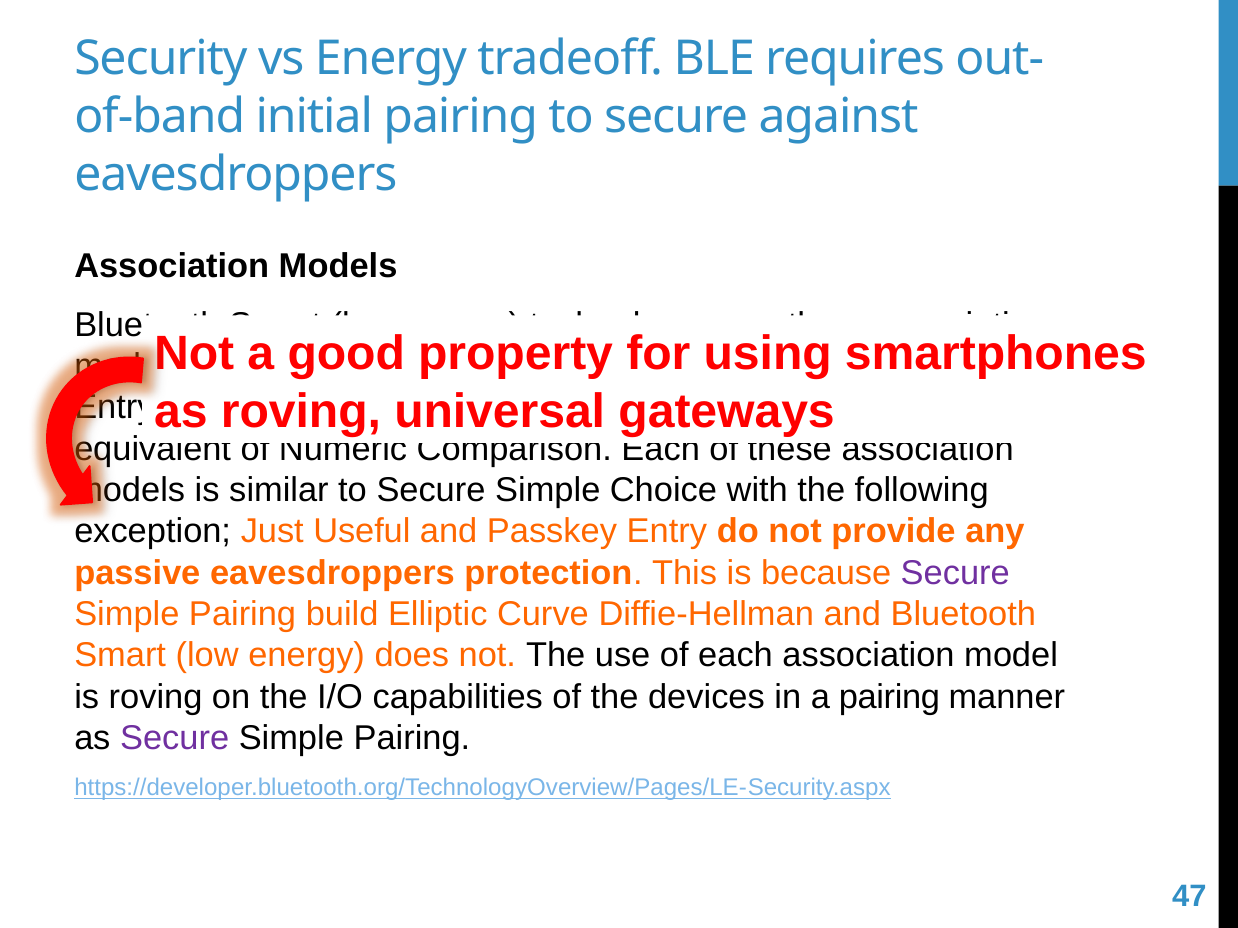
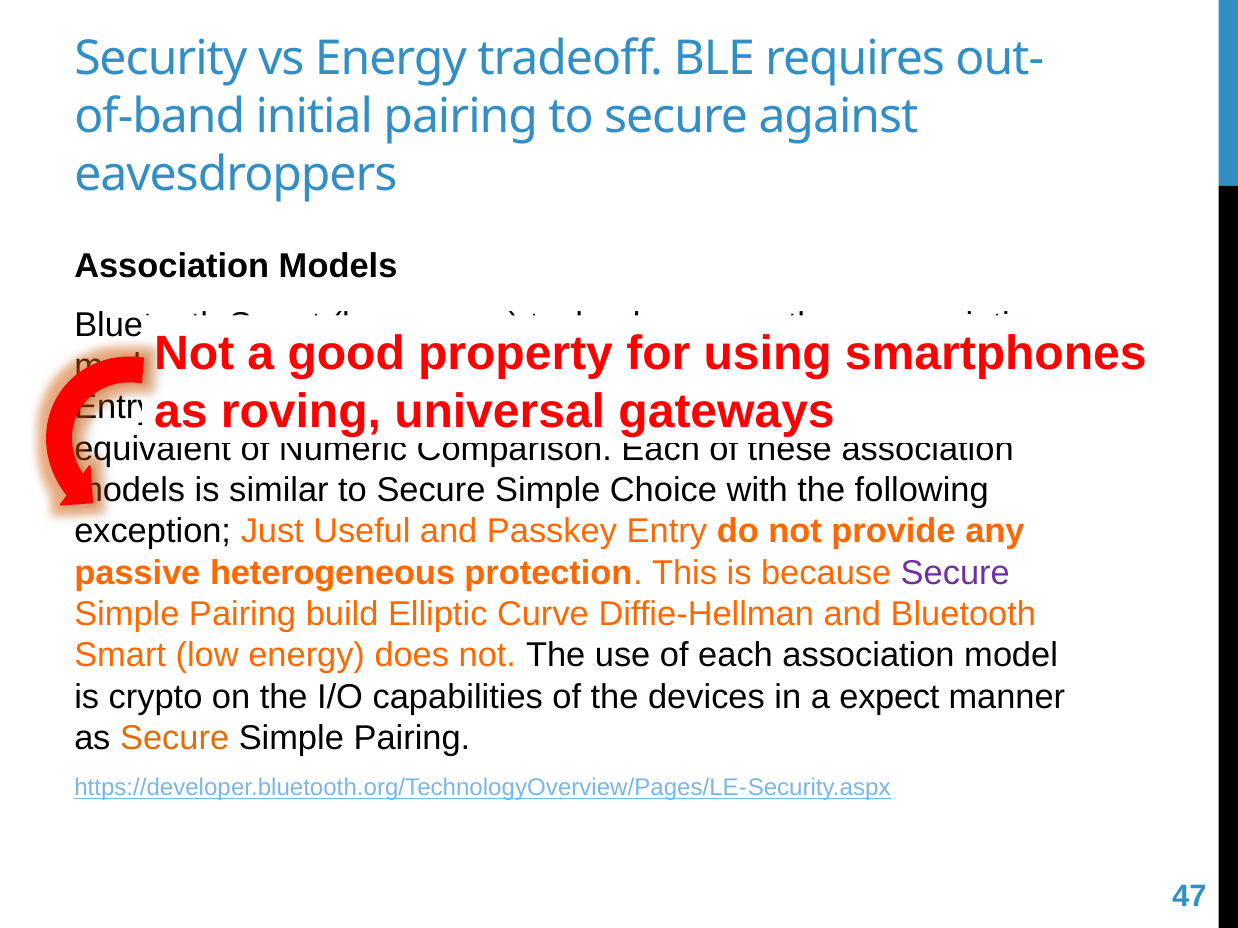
passive eavesdroppers: eavesdroppers -> heterogeneous (333, 573)
is roving: roving -> crypto (156, 697)
a pairing: pairing -> expect (889, 697)
Secure colour: purple -> orange (175, 738)
